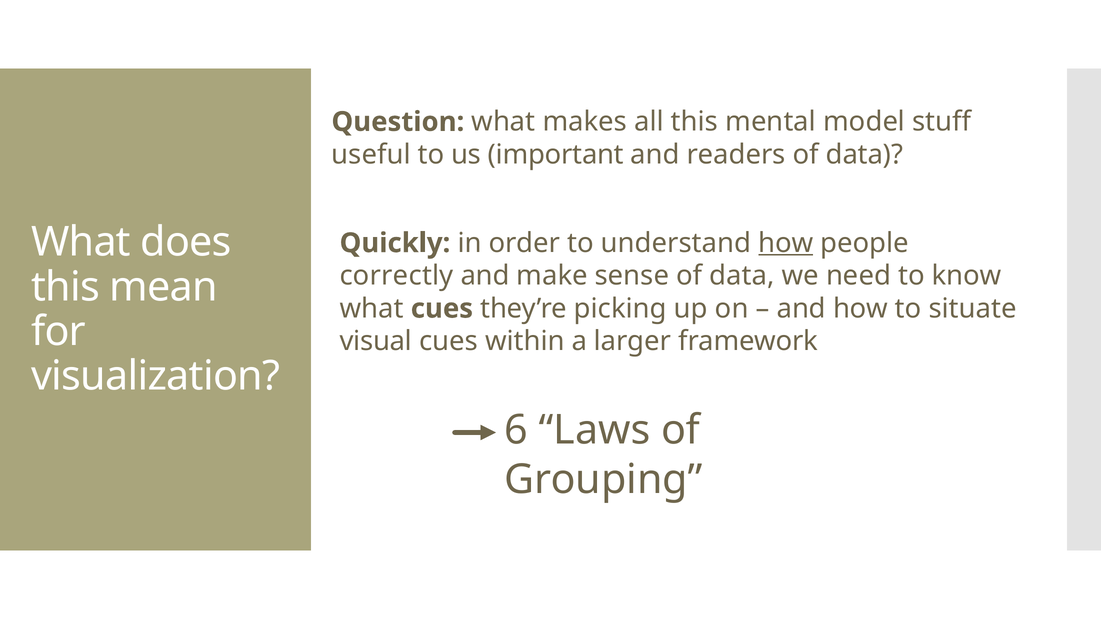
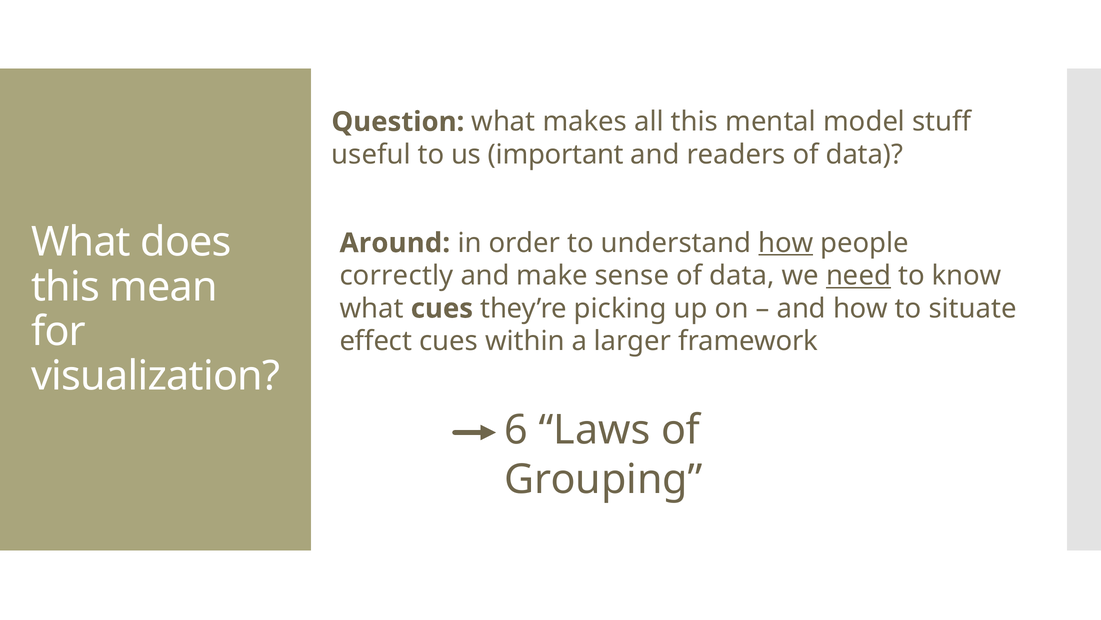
Quickly: Quickly -> Around (395, 243)
need underline: none -> present (858, 276)
visual: visual -> effect (376, 341)
